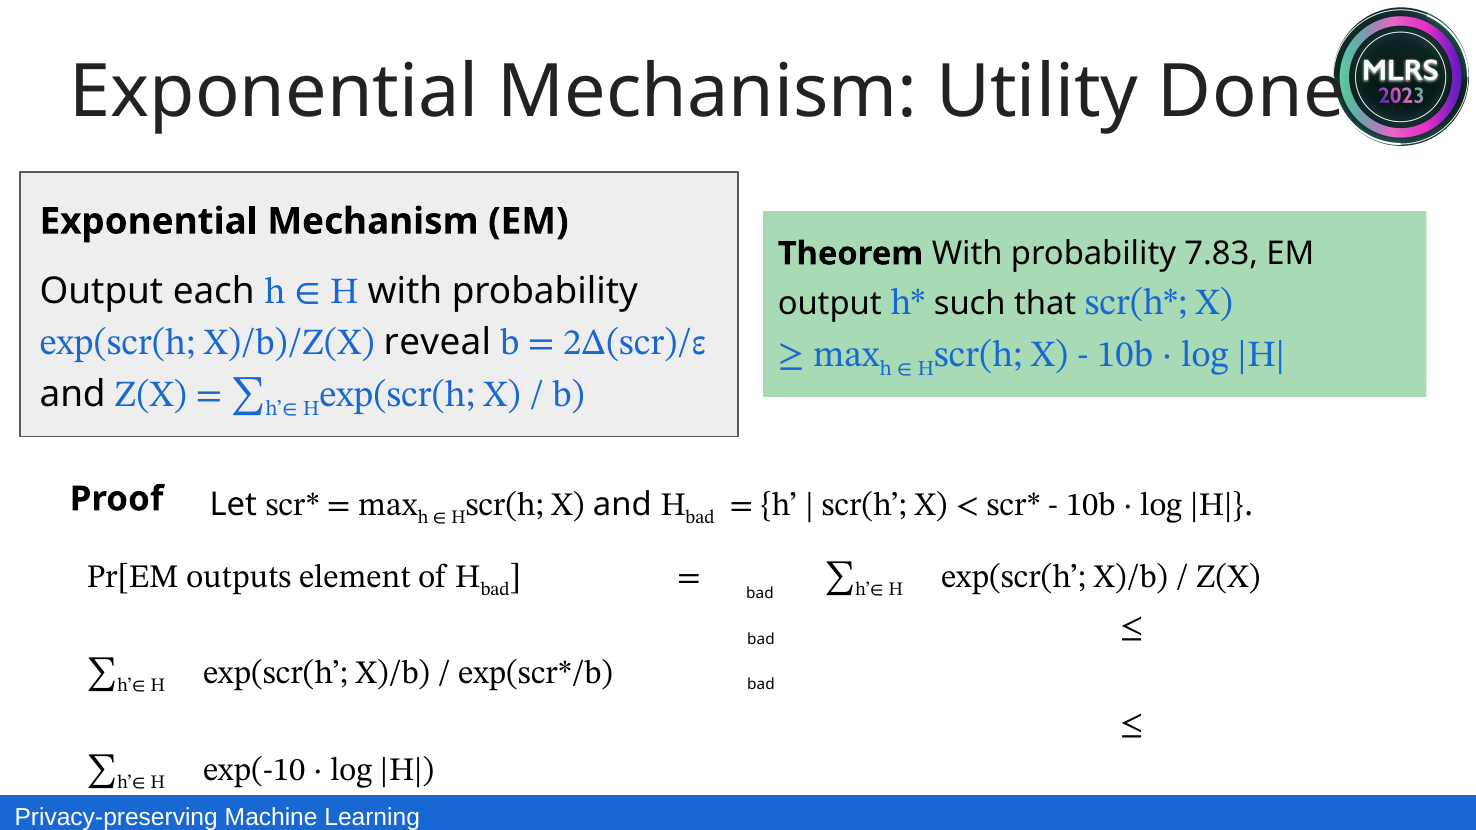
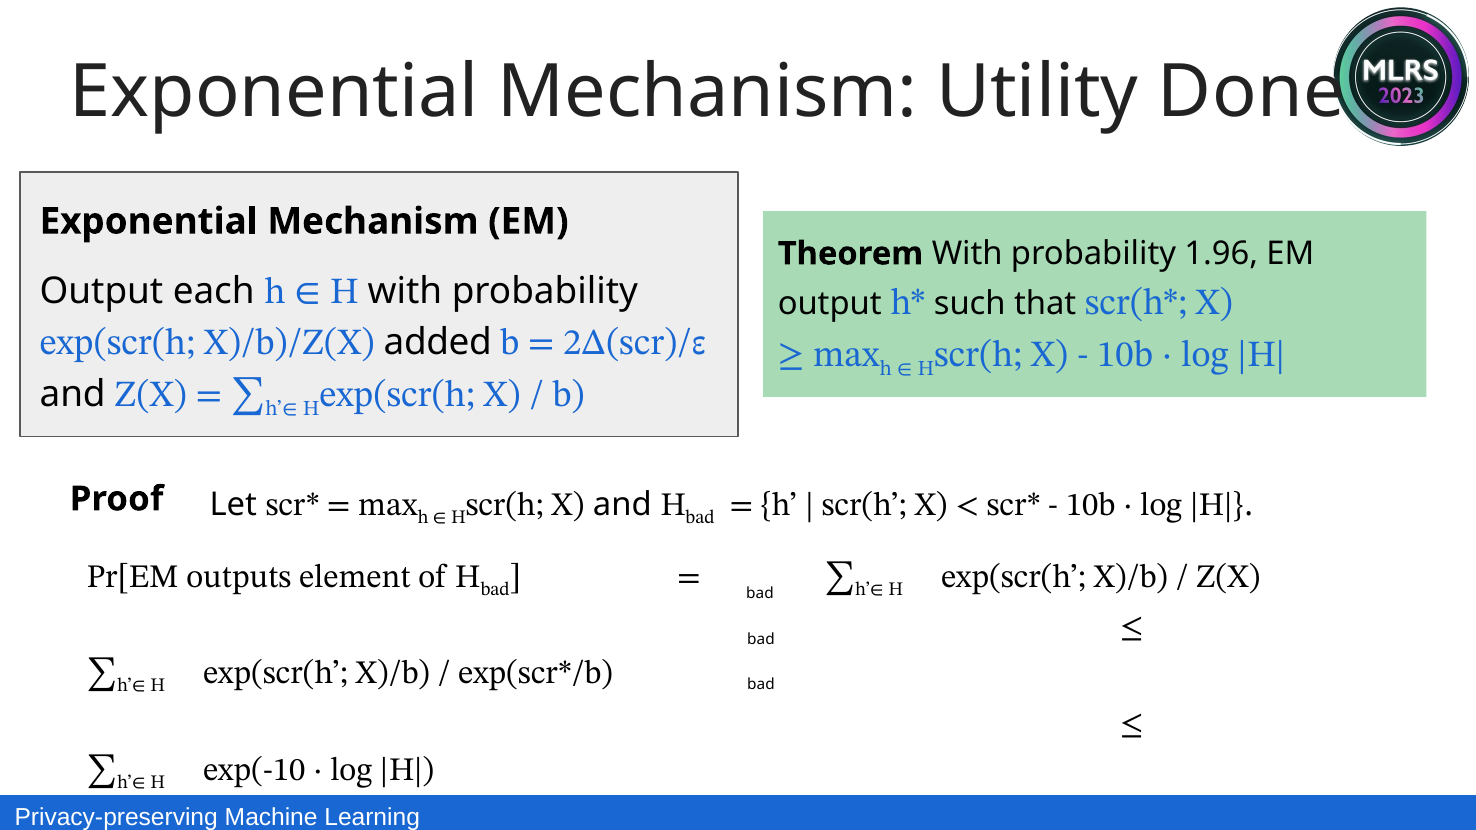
7.83: 7.83 -> 1.96 (1221, 254)
reveal: reveal -> added (438, 343)
